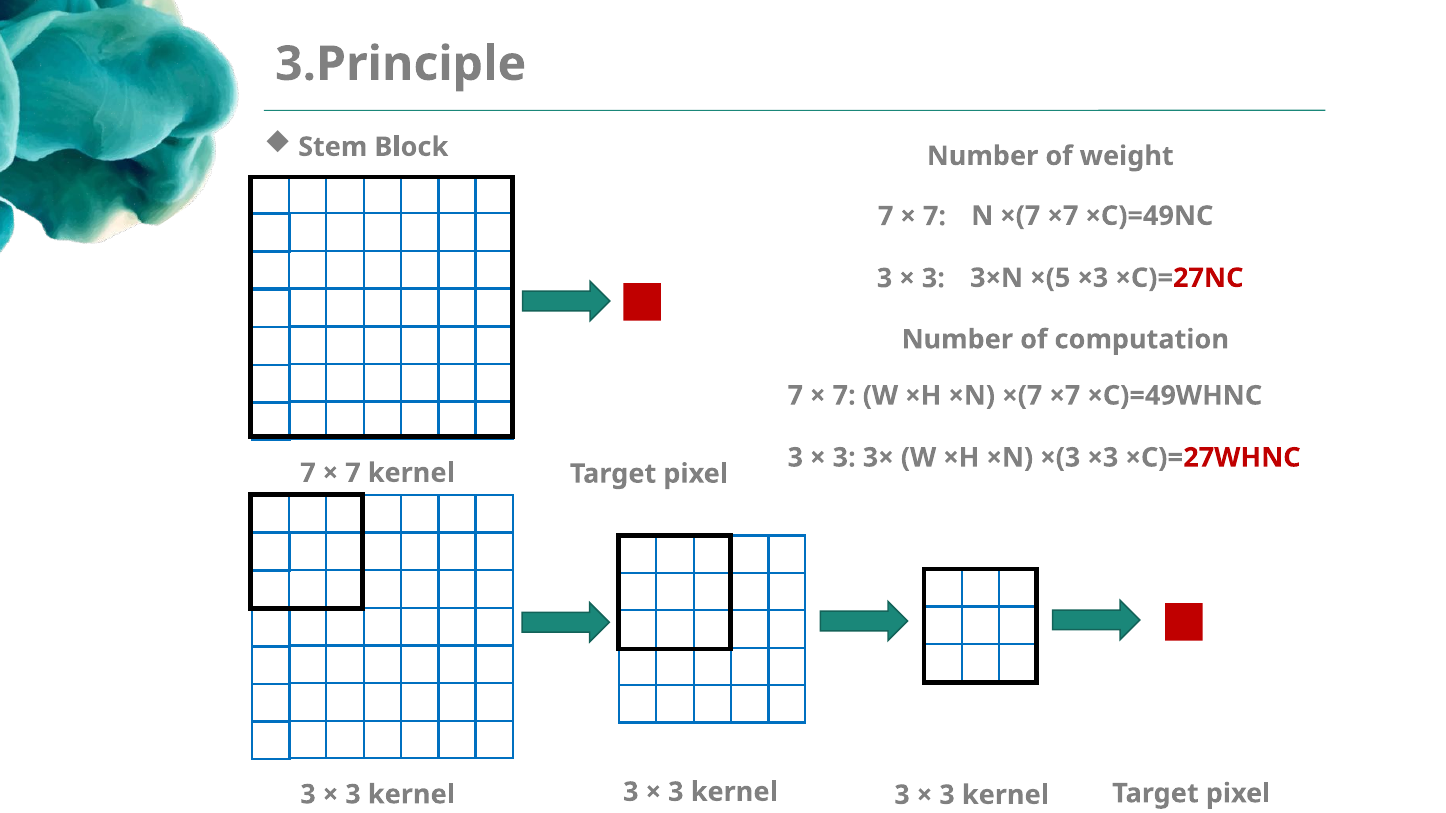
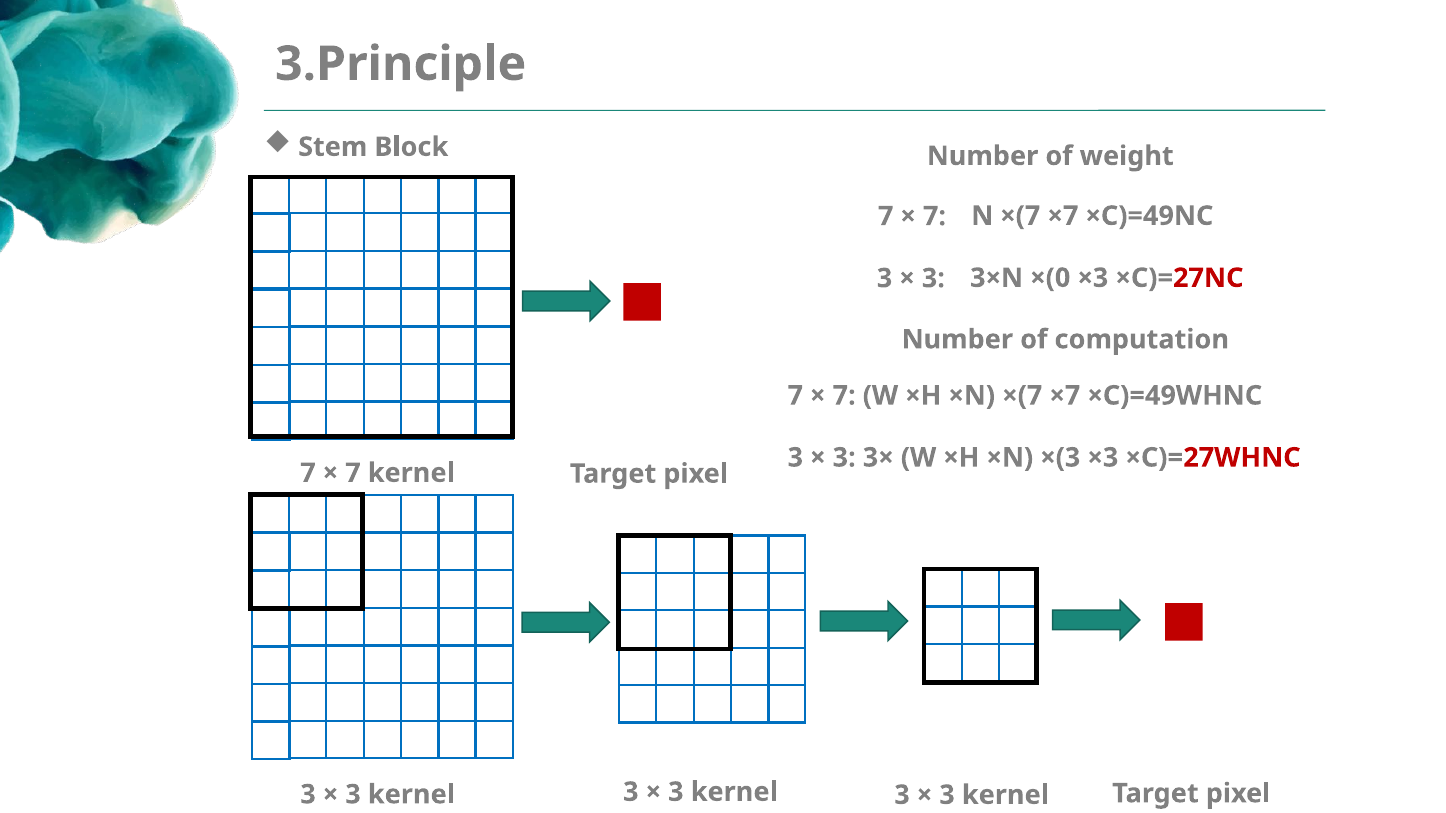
×(5: ×(5 -> ×(0 (1050, 278)
